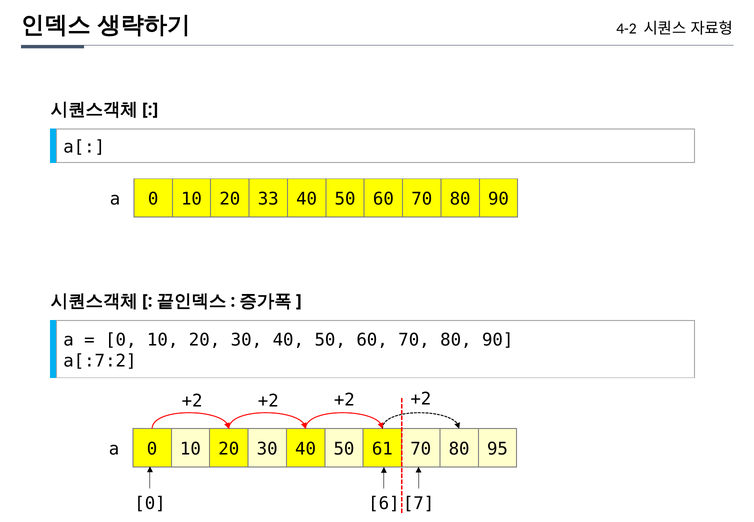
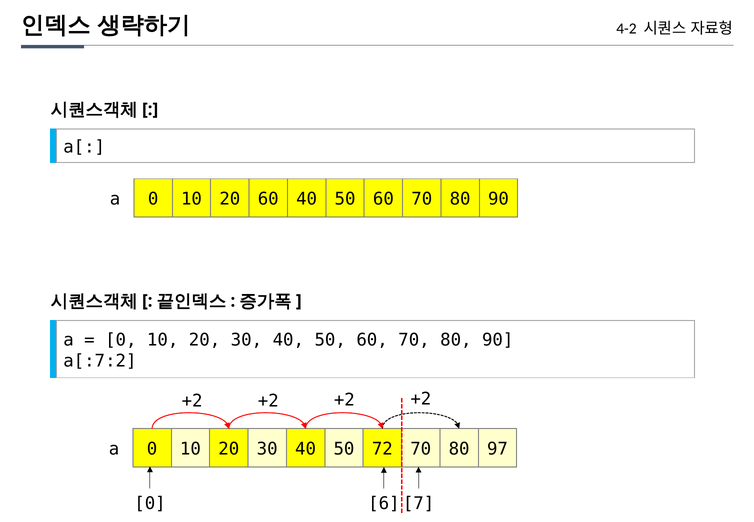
20 33: 33 -> 60 (268, 199)
61: 61 -> 72 (382, 449)
95: 95 -> 97 (497, 449)
